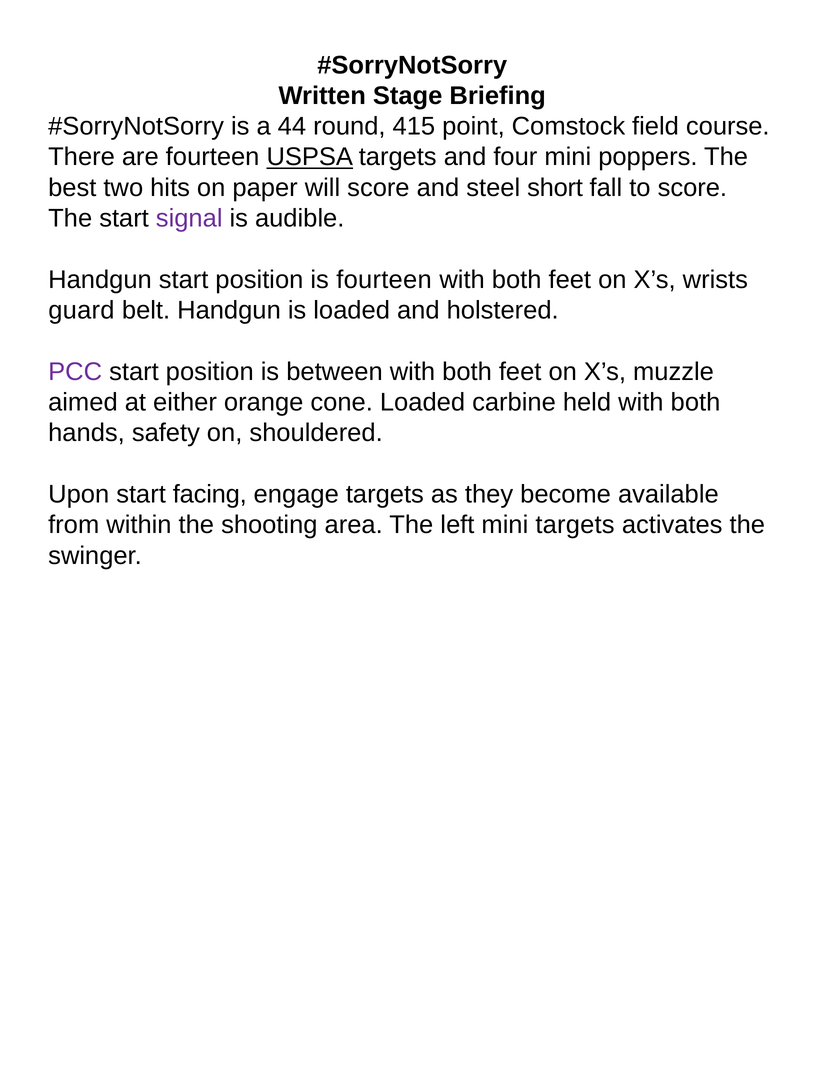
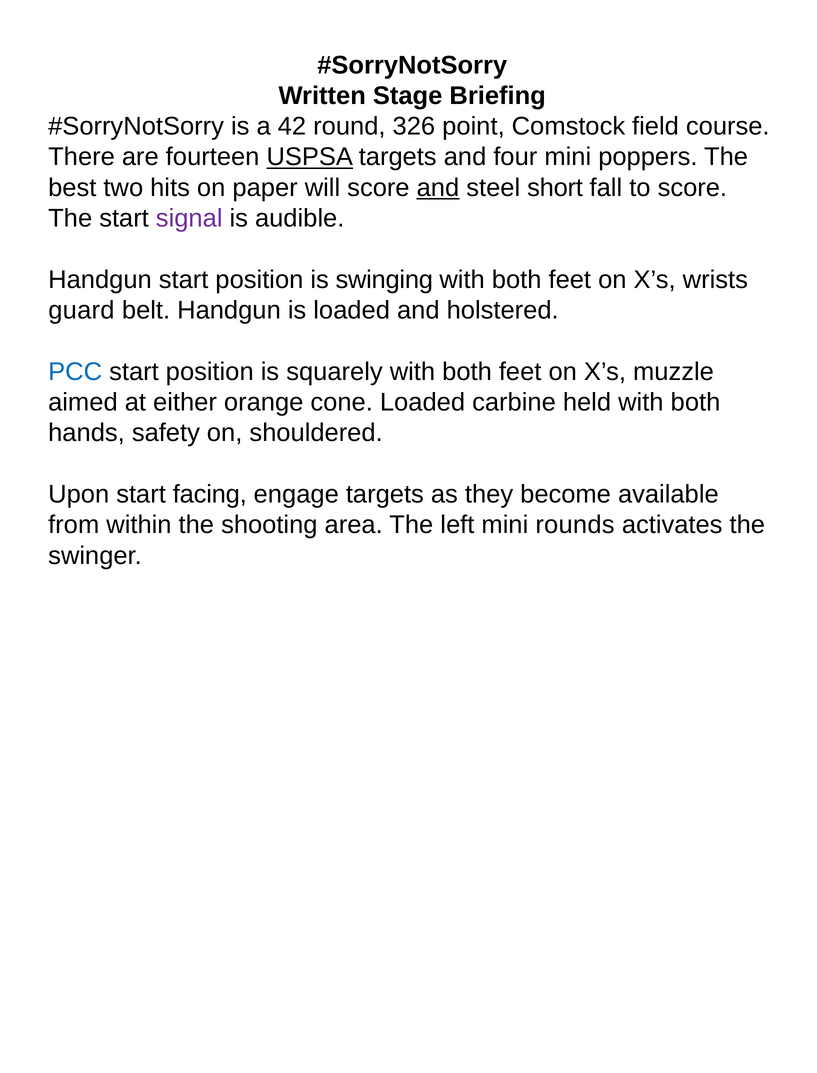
44: 44 -> 42 (292, 126)
415: 415 -> 326 (414, 126)
and underline: none -> present (438, 188)
is fourteen: fourteen -> swinging (384, 279)
PCC colour: purple -> blue (75, 371)
between: between -> squarely (334, 371)
mini targets: targets -> rounds (575, 525)
